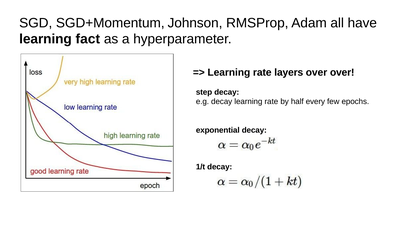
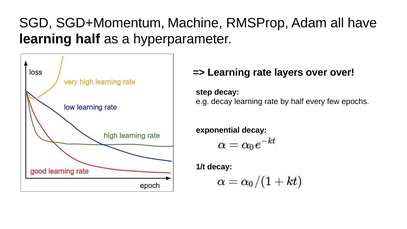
SGD+Momentum Johnson: Johnson -> Machine (195, 23)
learning fact: fact -> half (88, 39)
